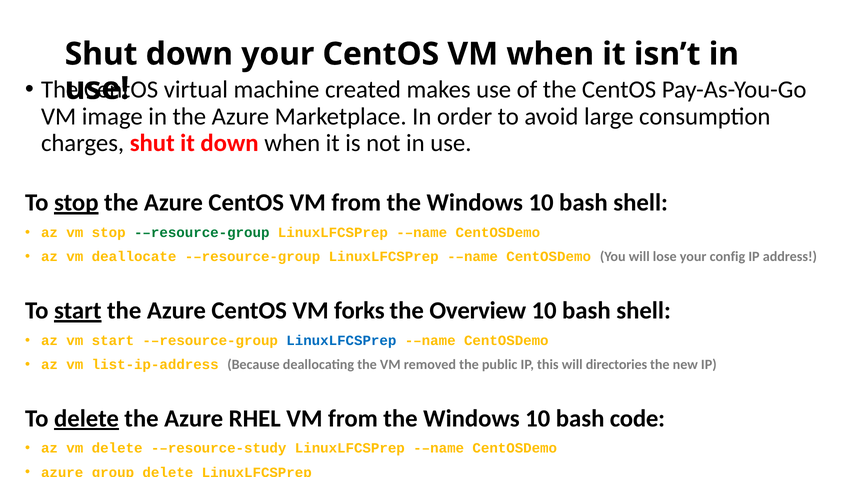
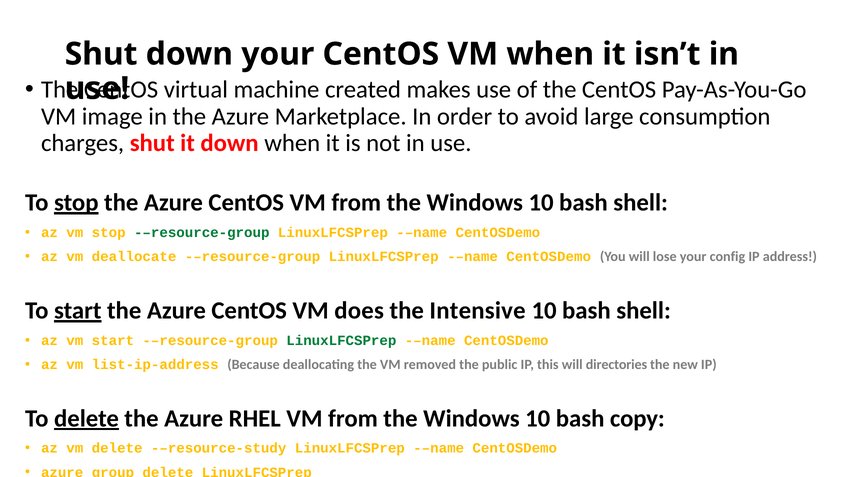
forks: forks -> does (359, 311)
Overview: Overview -> Intensive (478, 311)
LinuxLFCSPrep colour: blue -> green (341, 341)
code: code -> copy (637, 419)
